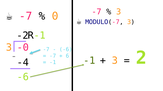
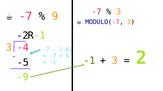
0: 0 -> 9 (55, 16)
-0: -0 -> -4 (23, 48)
-4: -4 -> -5 (23, 63)
-6: -6 -> -9 (23, 77)
